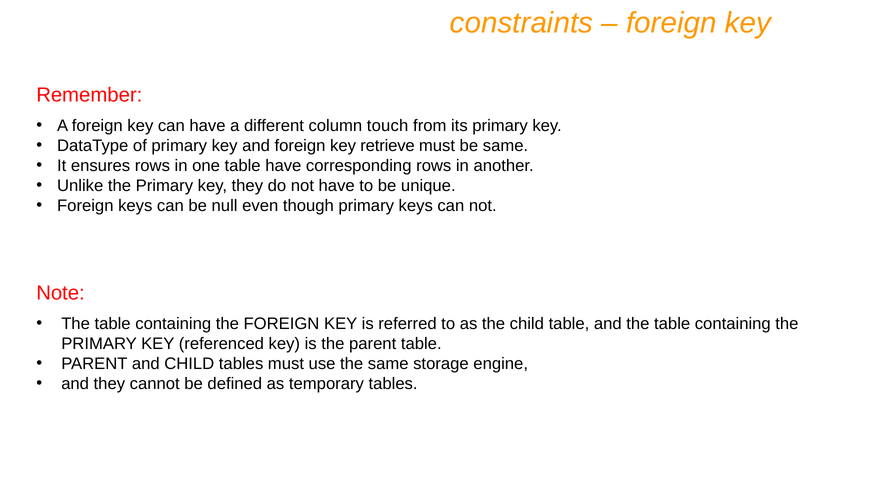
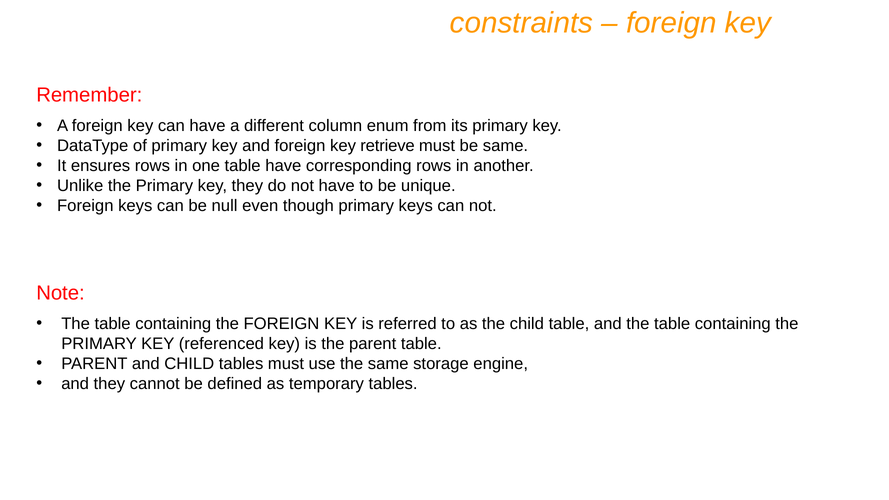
touch: touch -> enum (388, 126)
